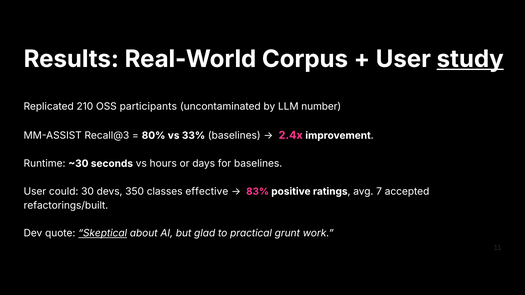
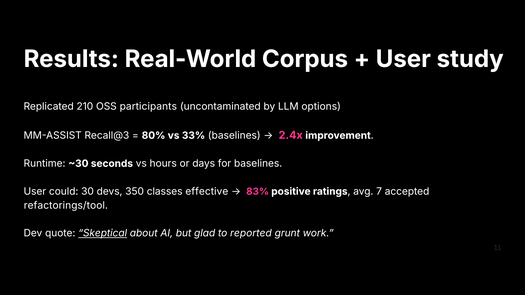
study underline: present -> none (470, 59)
number: number -> options (321, 107)
refactorings/built: refactorings/built -> refactorings/tool (66, 206)
practical: practical -> reported (251, 233)
